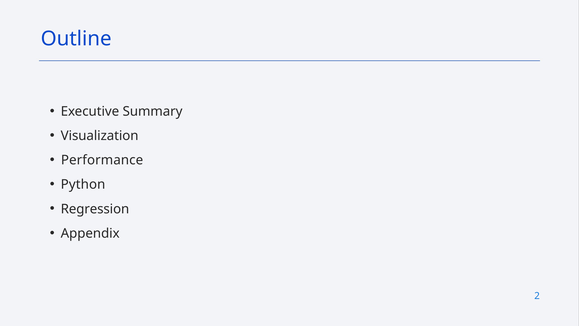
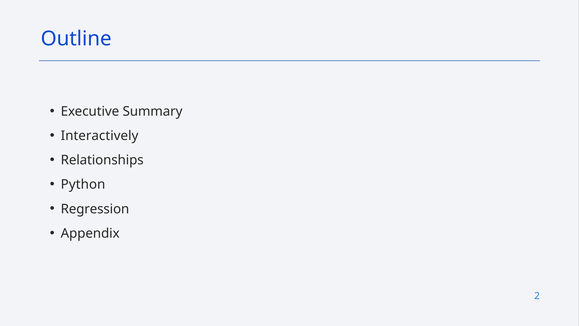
Visualization: Visualization -> Interactively (100, 136)
Performance: Performance -> Relationships (102, 160)
